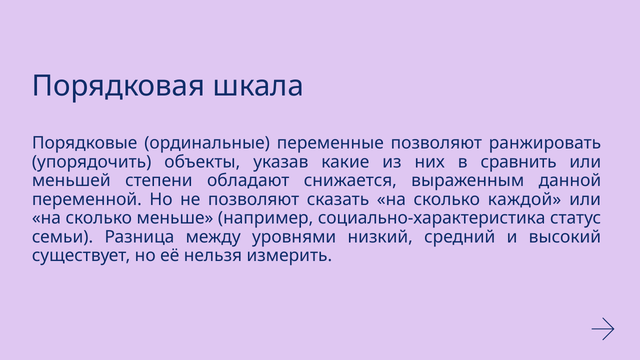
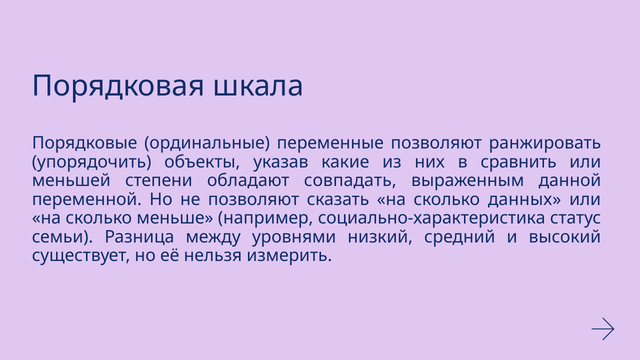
снижается: снижается -> совпадать (350, 181)
каждой: каждой -> данных (525, 199)
